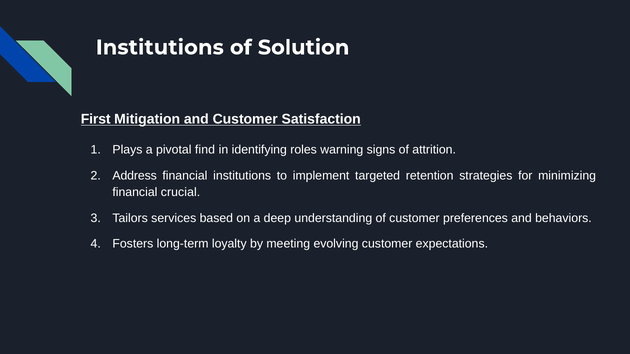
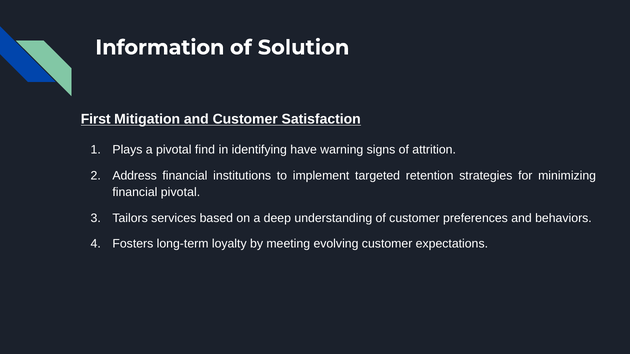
Institutions: Institutions -> Information (160, 48)
roles: roles -> have (304, 150)
financial crucial: crucial -> pivotal (181, 193)
